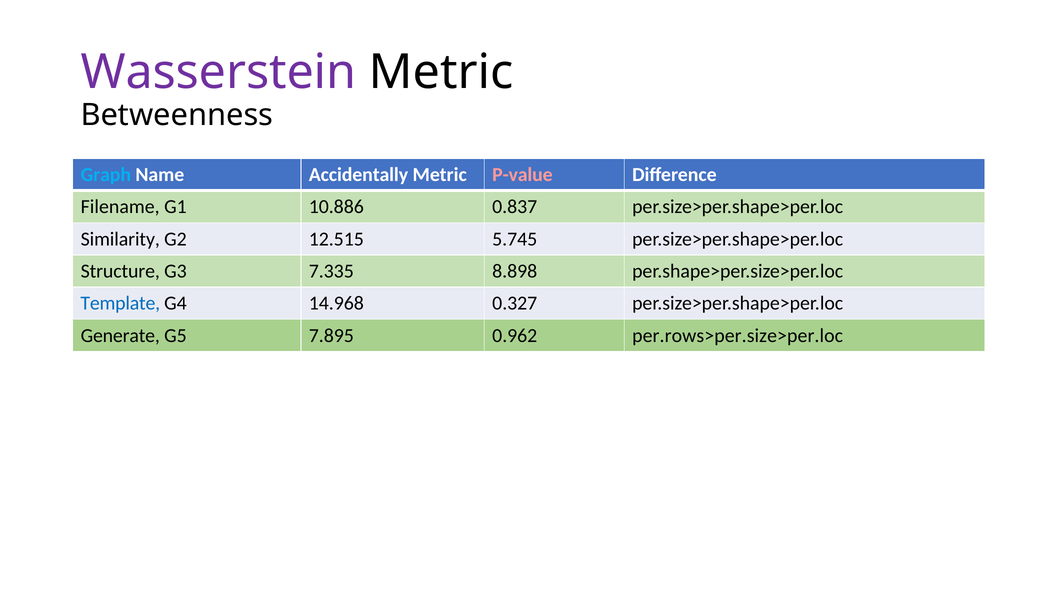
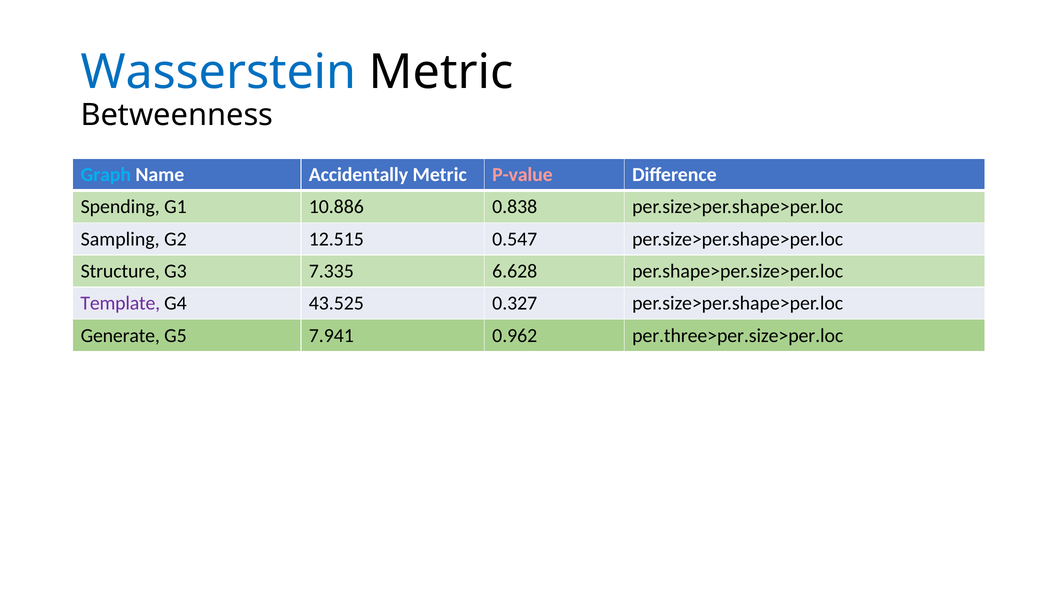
Wasserstein colour: purple -> blue (218, 72)
Filename: Filename -> Spending (120, 207)
0.837: 0.837 -> 0.838 (515, 207)
Similarity: Similarity -> Sampling (120, 239)
5.745: 5.745 -> 0.547 (515, 239)
8.898: 8.898 -> 6.628 (515, 271)
Template colour: blue -> purple (120, 303)
14.968: 14.968 -> 43.525 (336, 303)
7.895: 7.895 -> 7.941 (331, 336)
per.rows>per.size>per.loc: per.rows>per.size>per.loc -> per.three>per.size>per.loc (738, 336)
